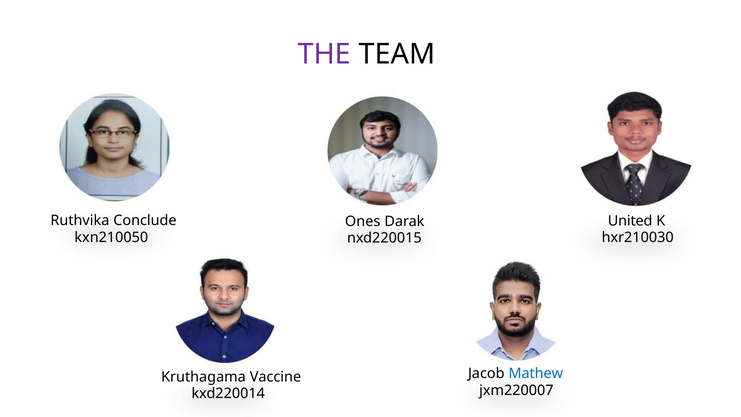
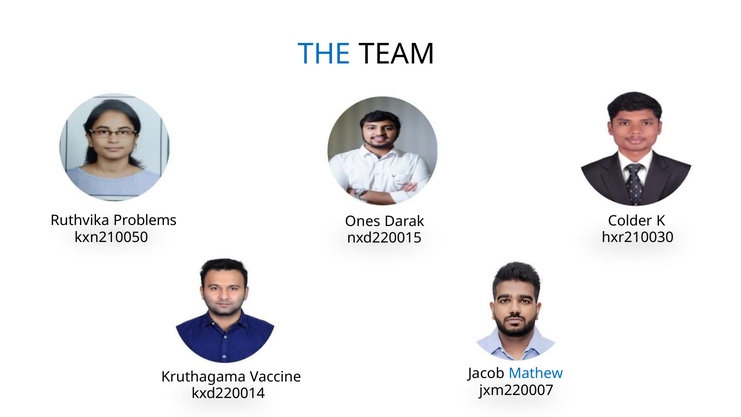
THE colour: purple -> blue (324, 54)
Conclude: Conclude -> Problems (145, 220)
United: United -> Colder (630, 221)
